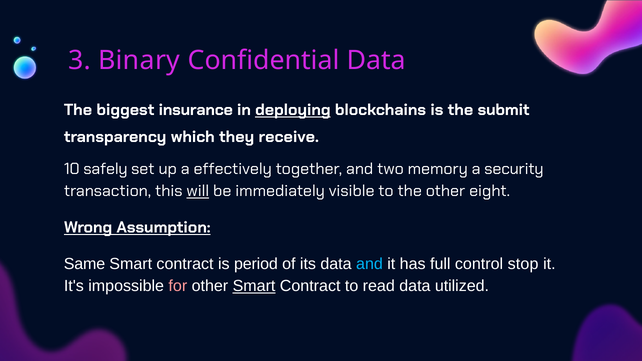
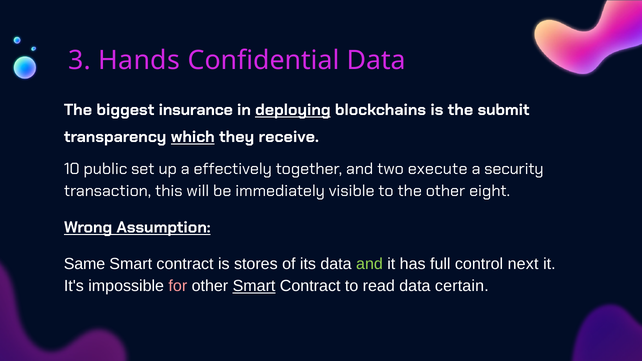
Binary: Binary -> Hands (139, 60)
which underline: none -> present (193, 137)
safely: safely -> public (105, 169)
memory: memory -> execute (438, 169)
will underline: present -> none (198, 191)
period: period -> stores (256, 264)
and colour: light blue -> light green (369, 264)
stop: stop -> next (523, 264)
utilized: utilized -> certain (462, 286)
